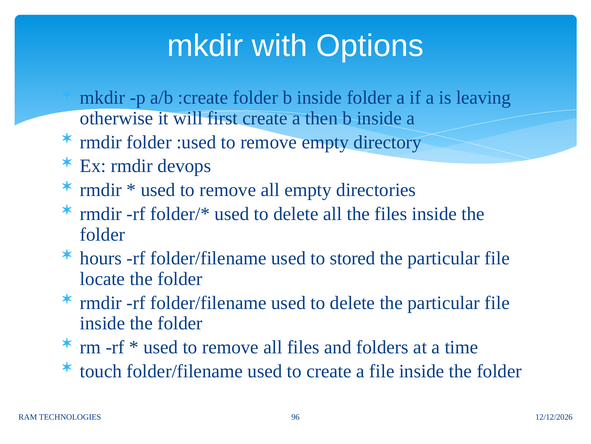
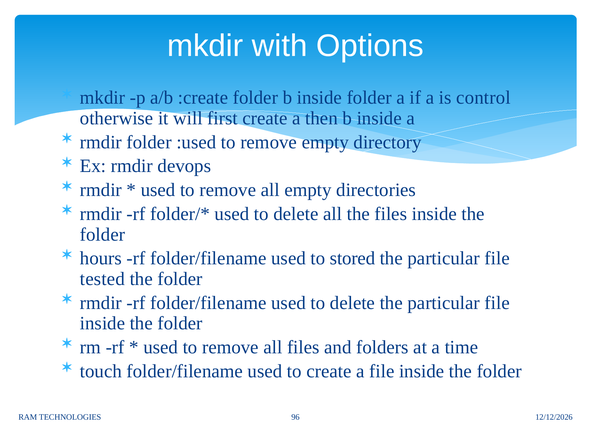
leaving: leaving -> control (483, 98)
locate: locate -> tested (102, 278)
